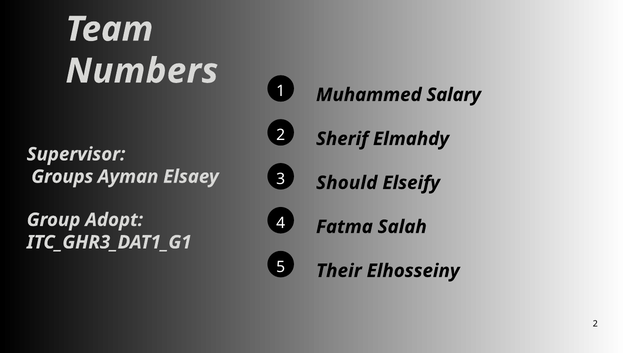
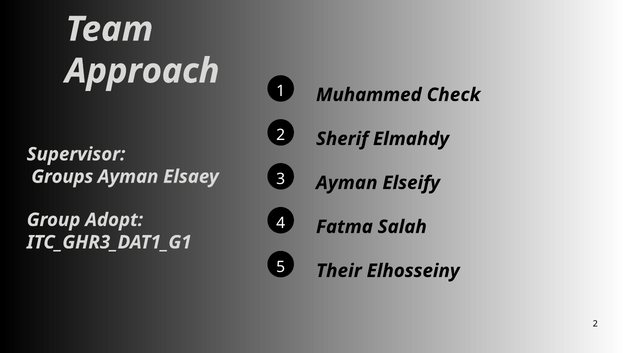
Numbers: Numbers -> Approach (142, 71)
Salary: Salary -> Check (454, 95)
Should: Should -> Ayman (347, 183)
